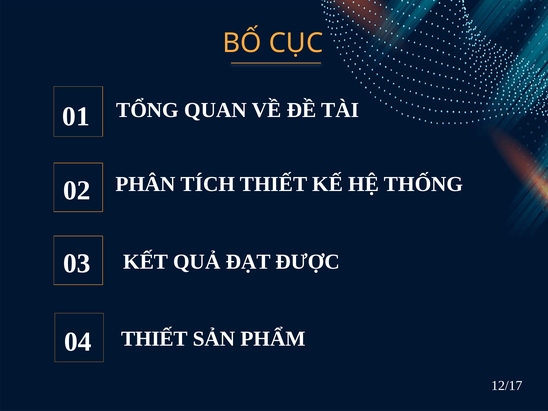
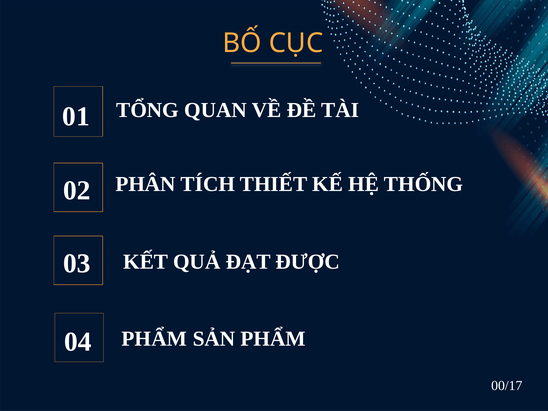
04 THIẾT: THIẾT -> PHẨM (154, 339)
12/17: 12/17 -> 00/17 (507, 386)
